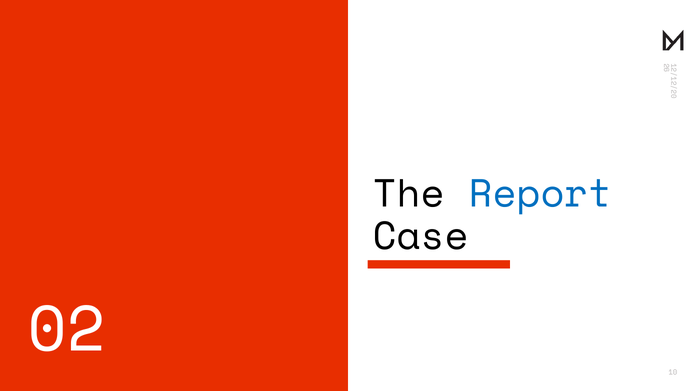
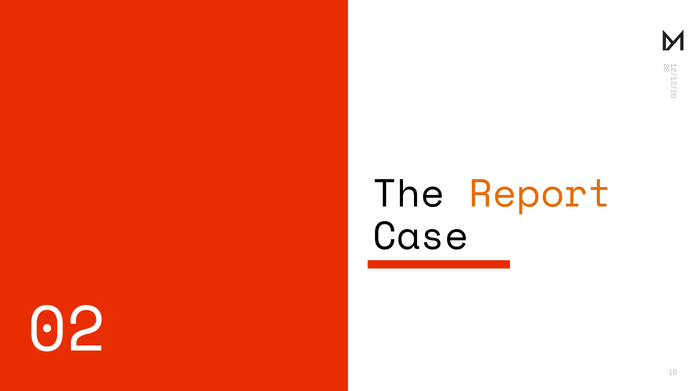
Report colour: blue -> orange (541, 194)
